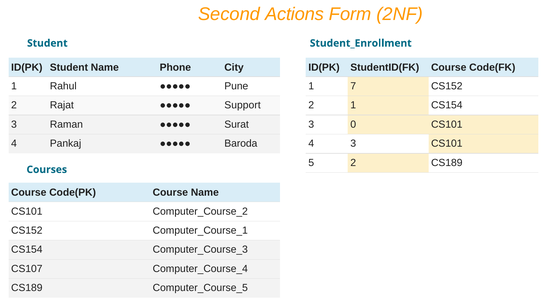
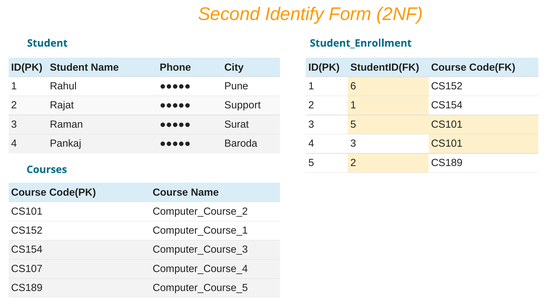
Actions: Actions -> Identify (294, 14)
7: 7 -> 6 (353, 86)
3 0: 0 -> 5 (353, 124)
